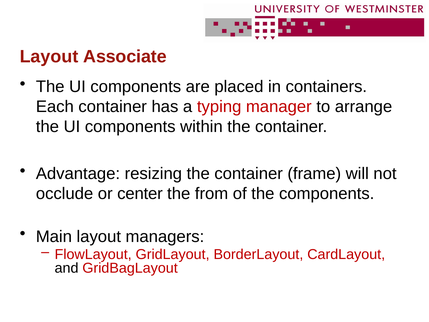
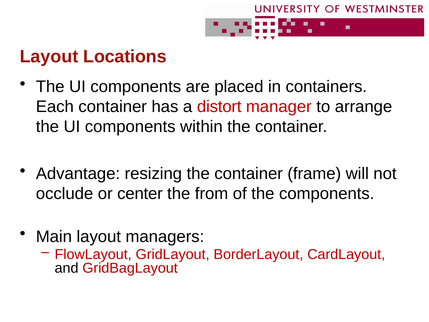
Associate: Associate -> Locations (125, 57)
typing: typing -> distort (219, 107)
